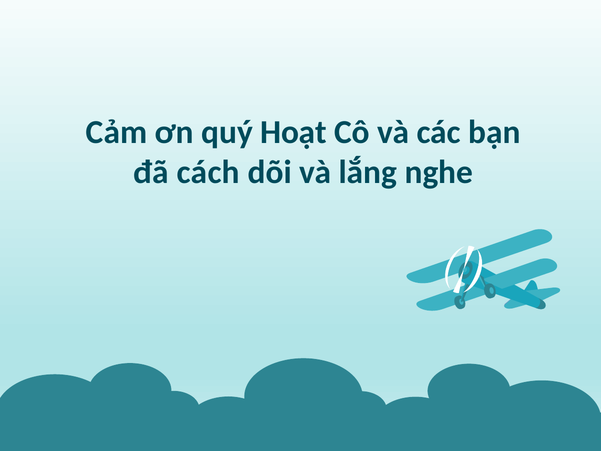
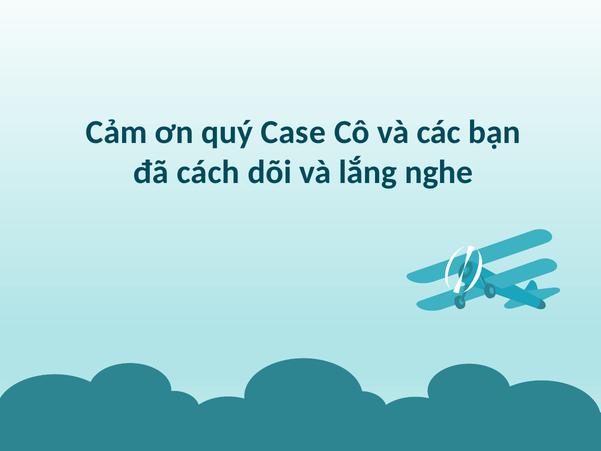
Hoạt: Hoạt -> Case (293, 132)
